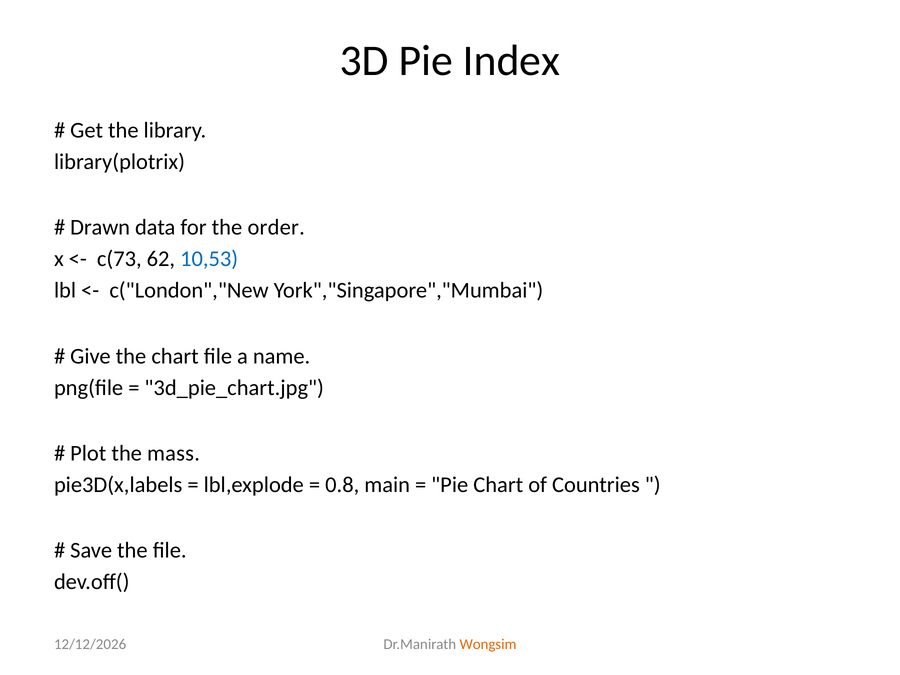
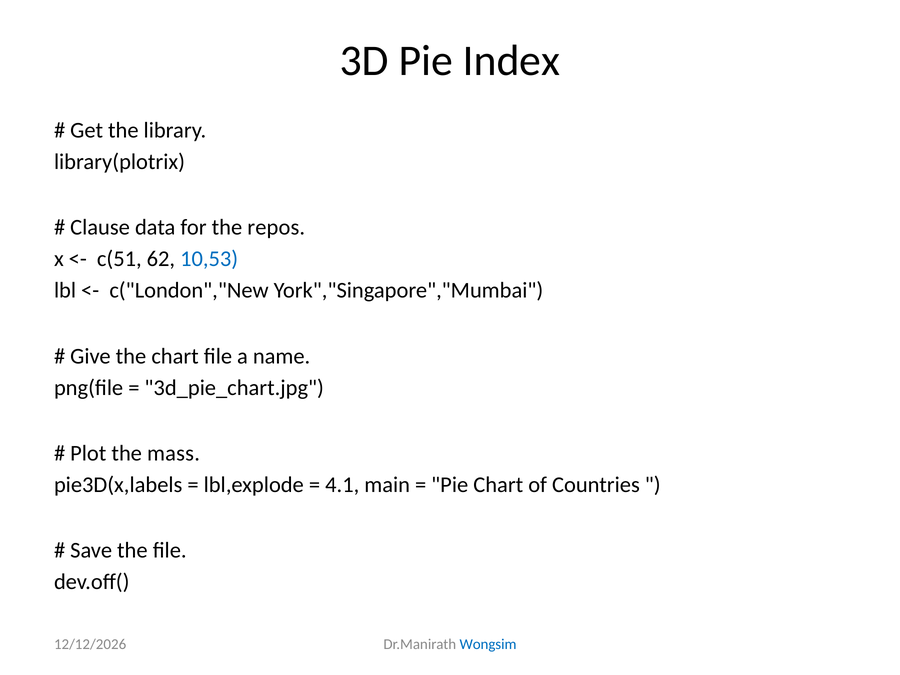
Drawn: Drawn -> Clause (100, 227)
order: order -> repos (276, 227)
c(73: c(73 -> c(51 (119, 259)
0.8: 0.8 -> 4.1 (342, 485)
Wongsim colour: orange -> blue (488, 644)
